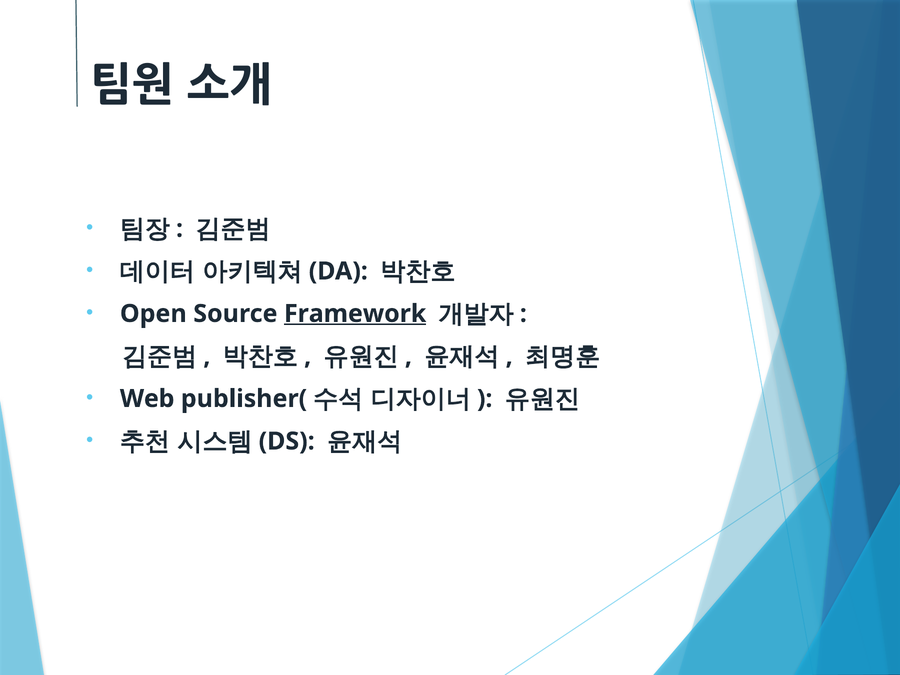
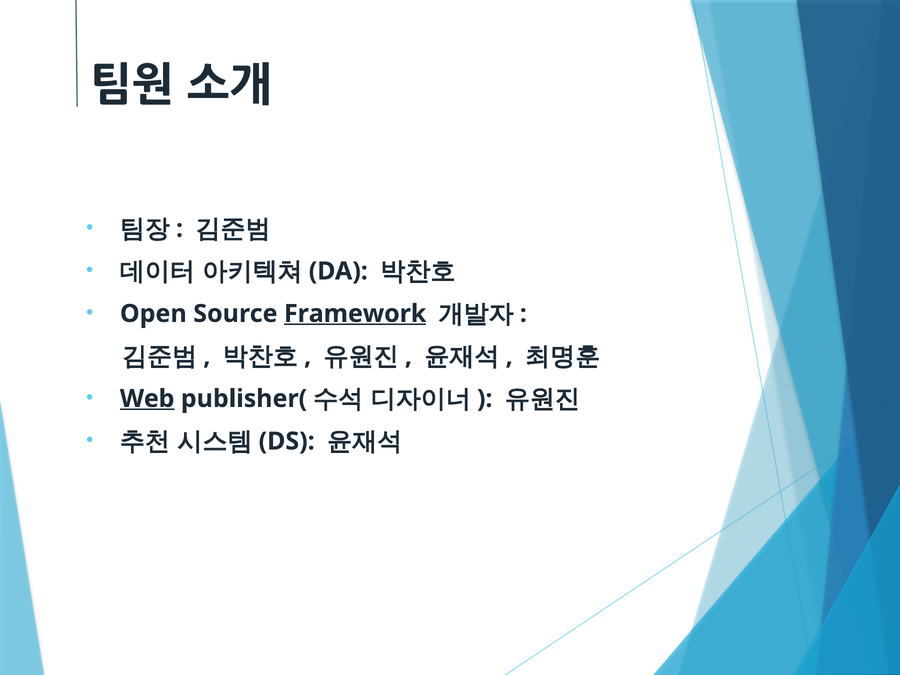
Web underline: none -> present (147, 399)
